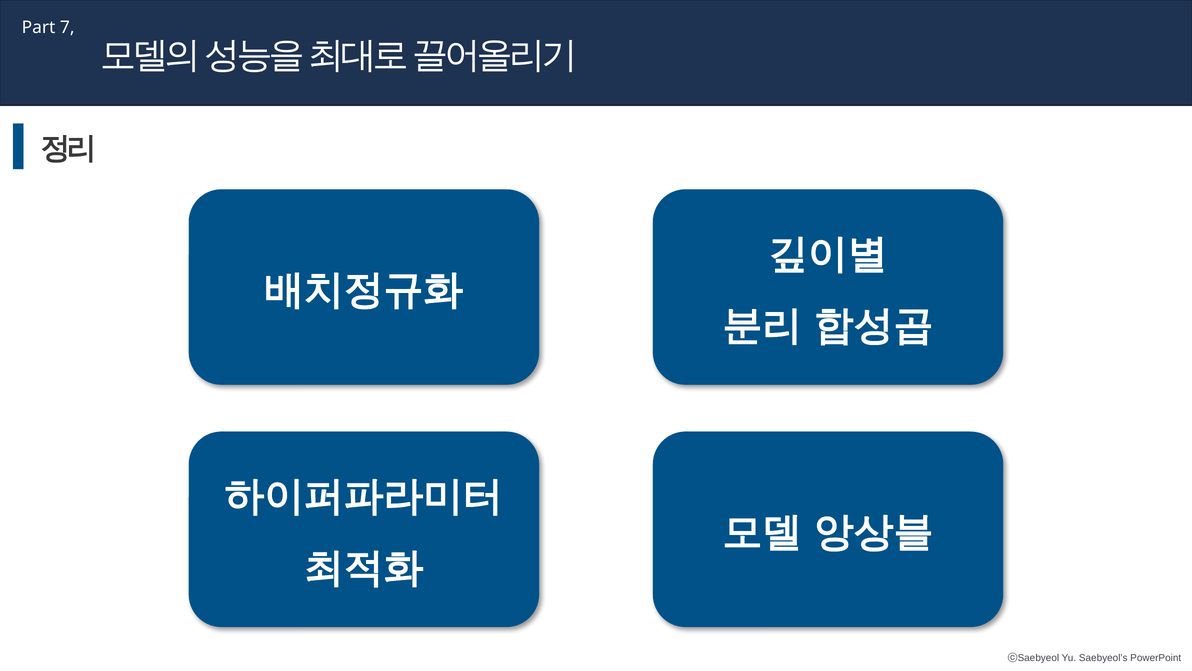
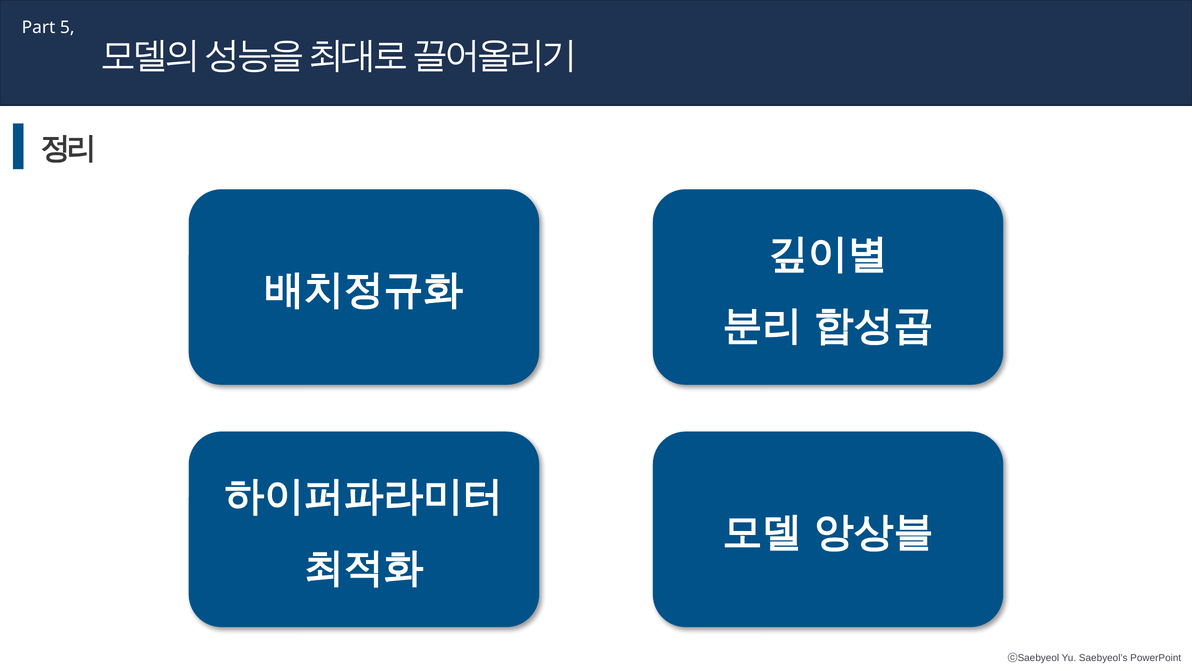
7: 7 -> 5 (67, 28)
